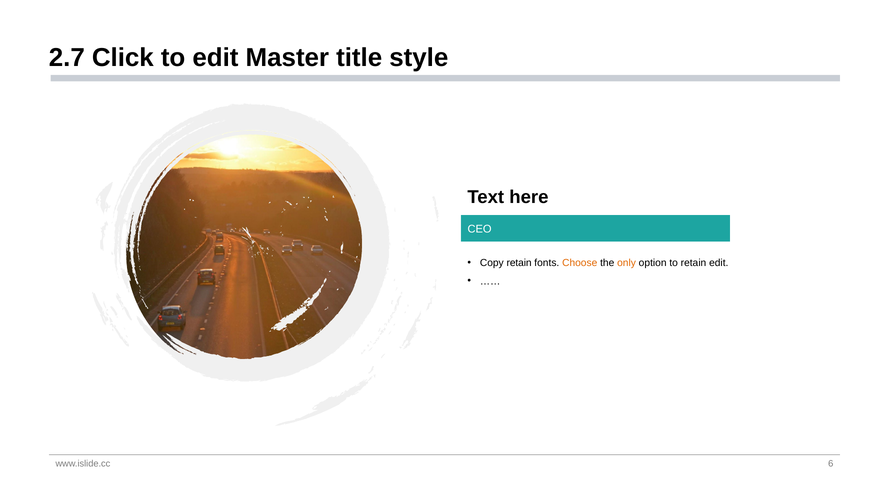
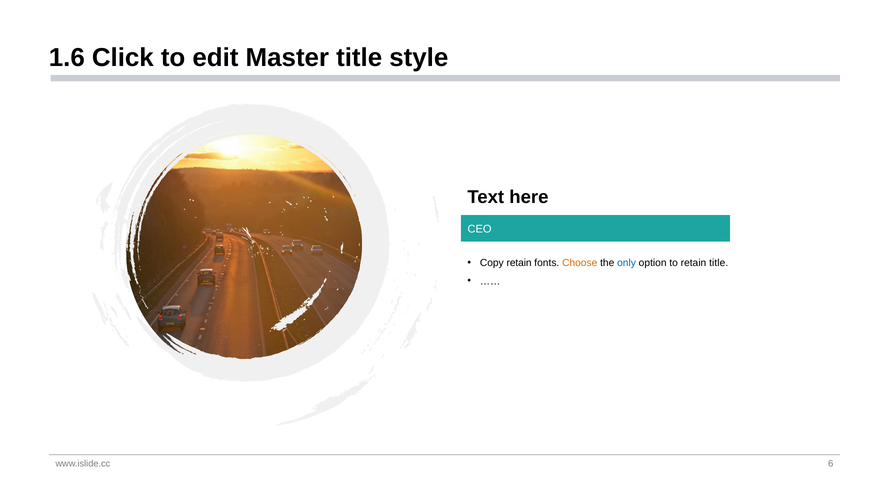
2.7: 2.7 -> 1.6 (67, 57)
only colour: orange -> blue (627, 263)
retain edit: edit -> title (719, 263)
